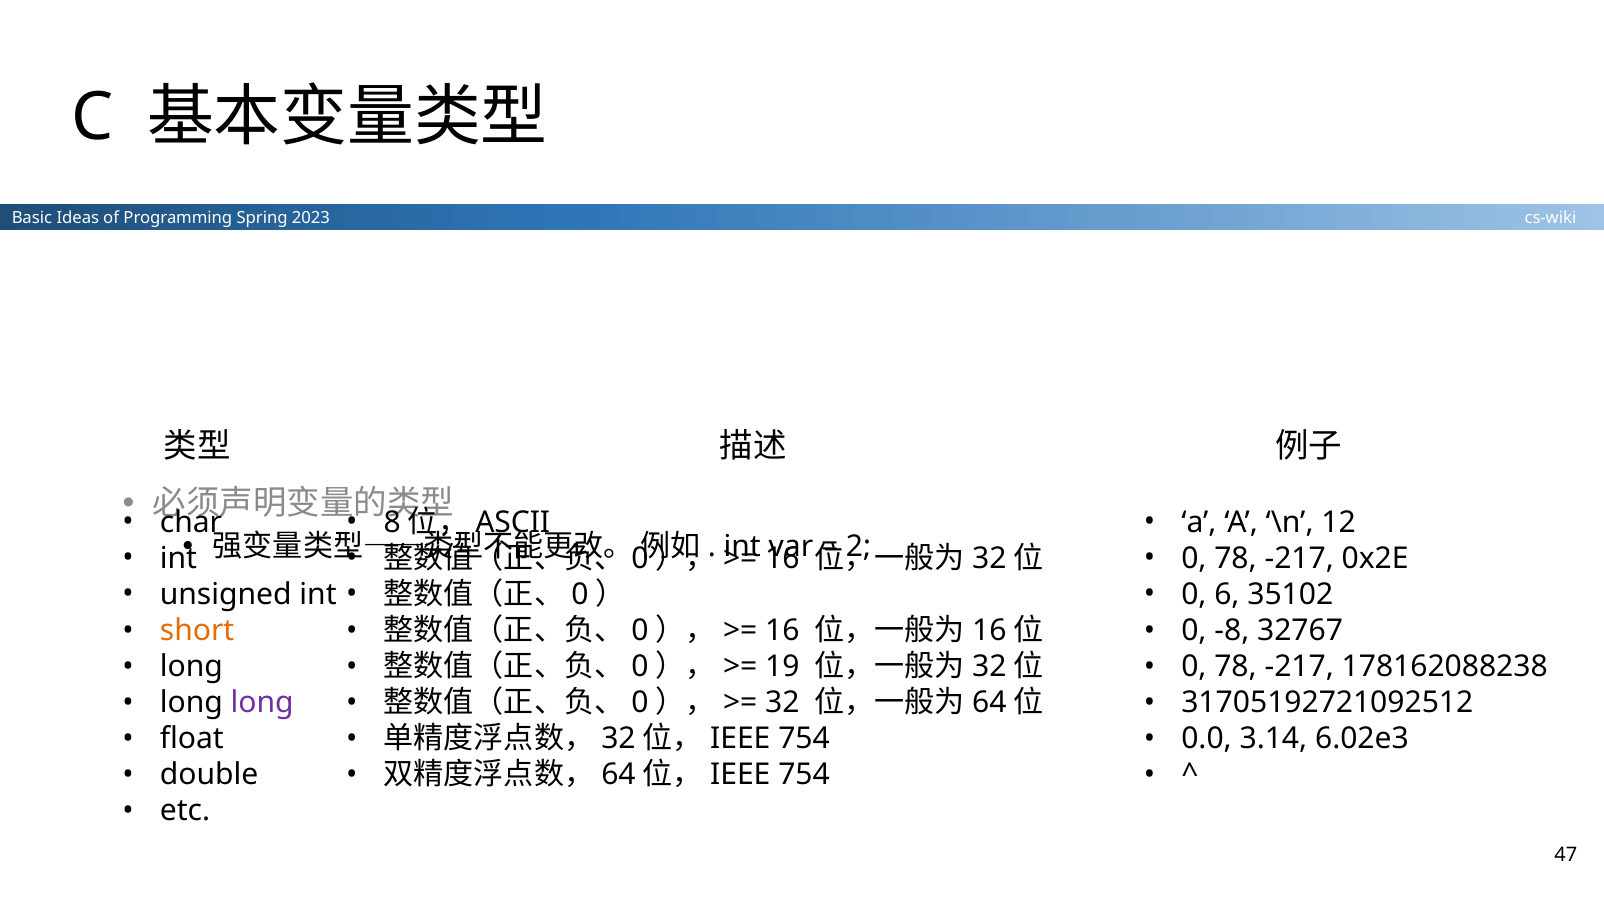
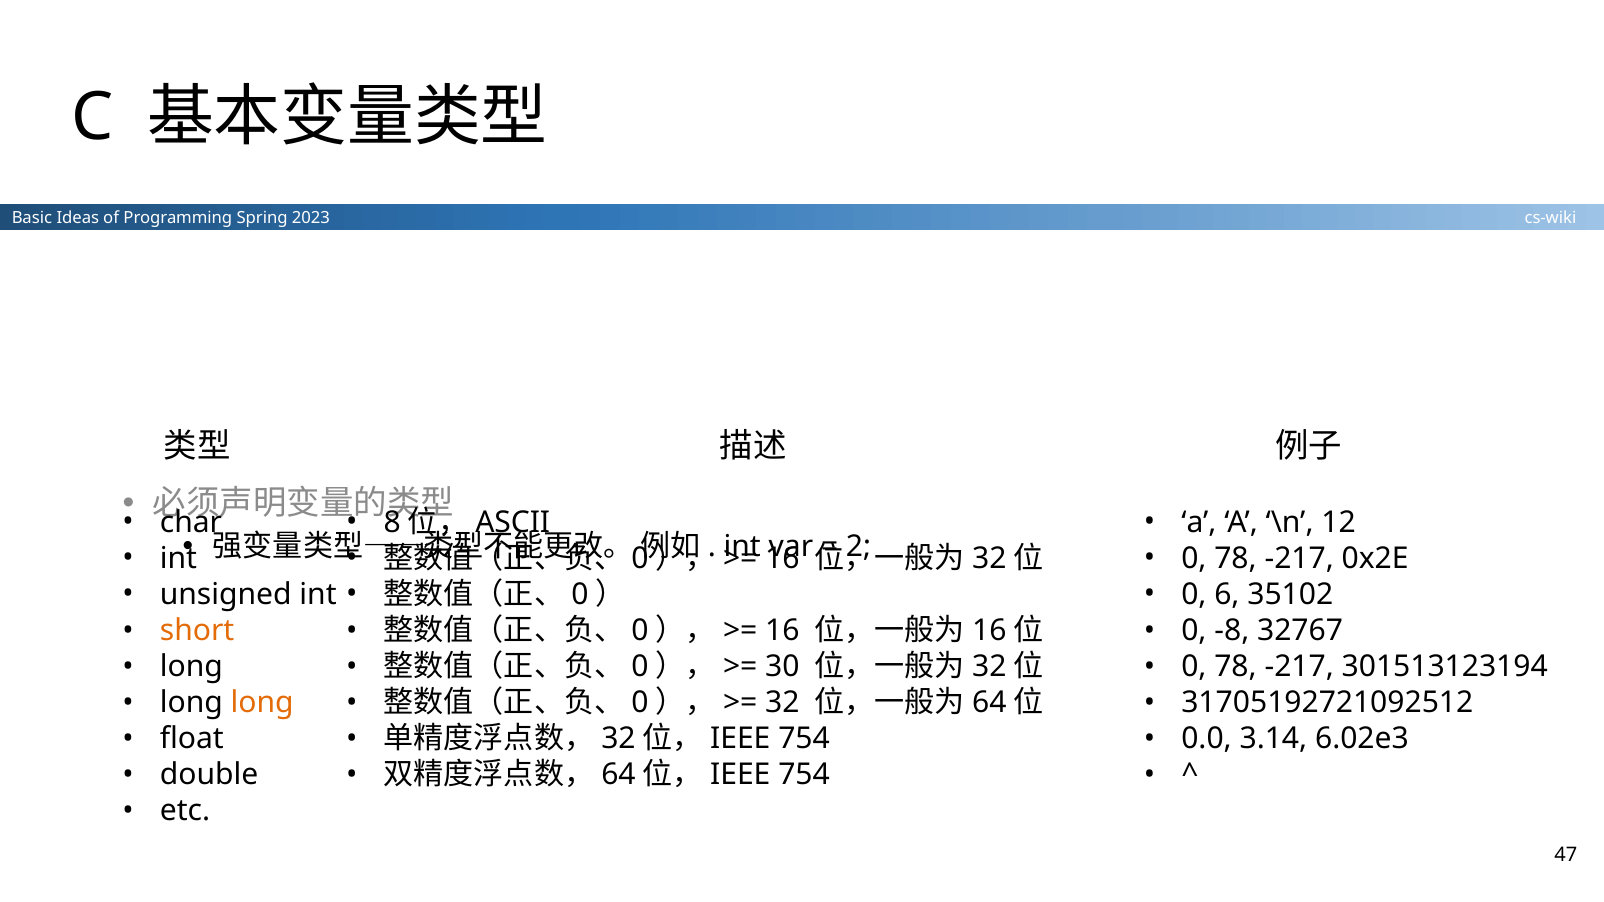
19: 19 -> 30 (782, 667)
178162088238: 178162088238 -> 301513123194 (1445, 667)
long colour: purple -> orange (262, 703)
